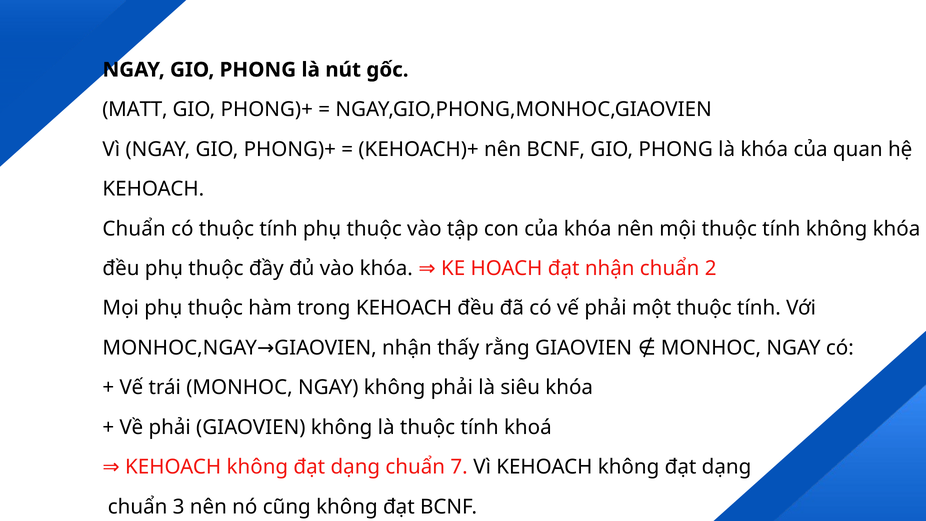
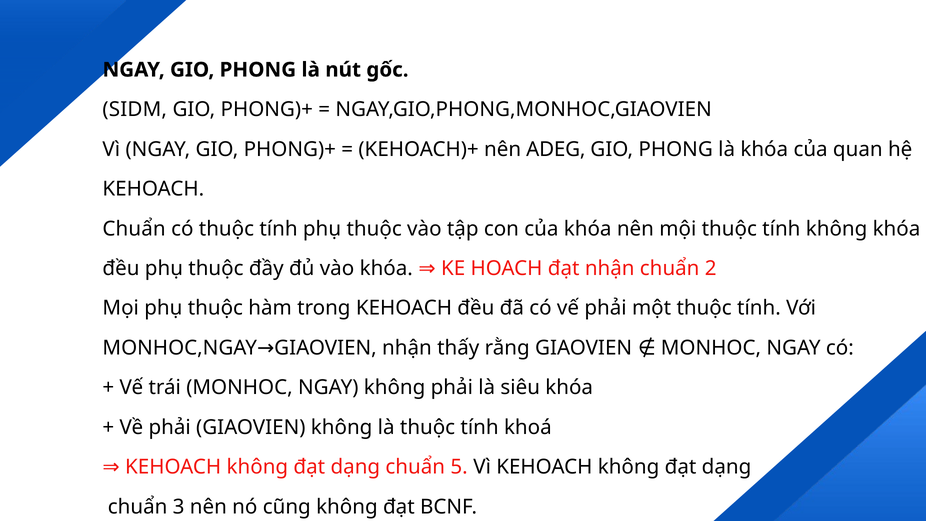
MATT: MATT -> SIDM (135, 110)
nên BCNF: BCNF -> ADEG (556, 149)
7: 7 -> 5 (459, 467)
